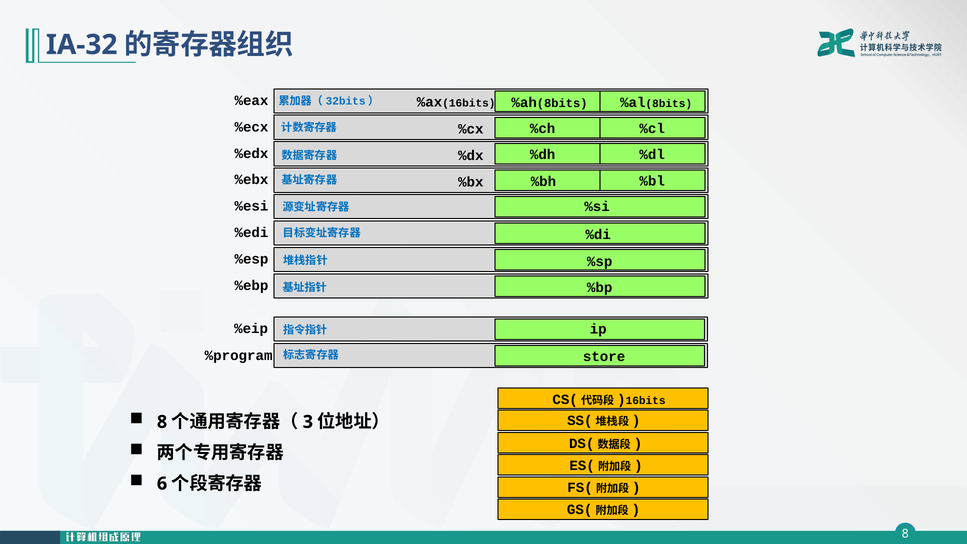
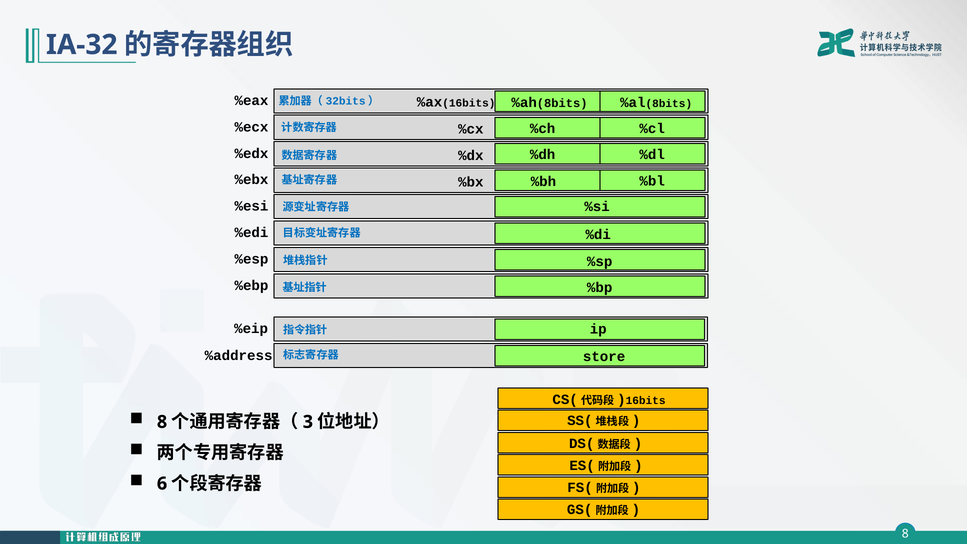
%program: %program -> %address (239, 355)
